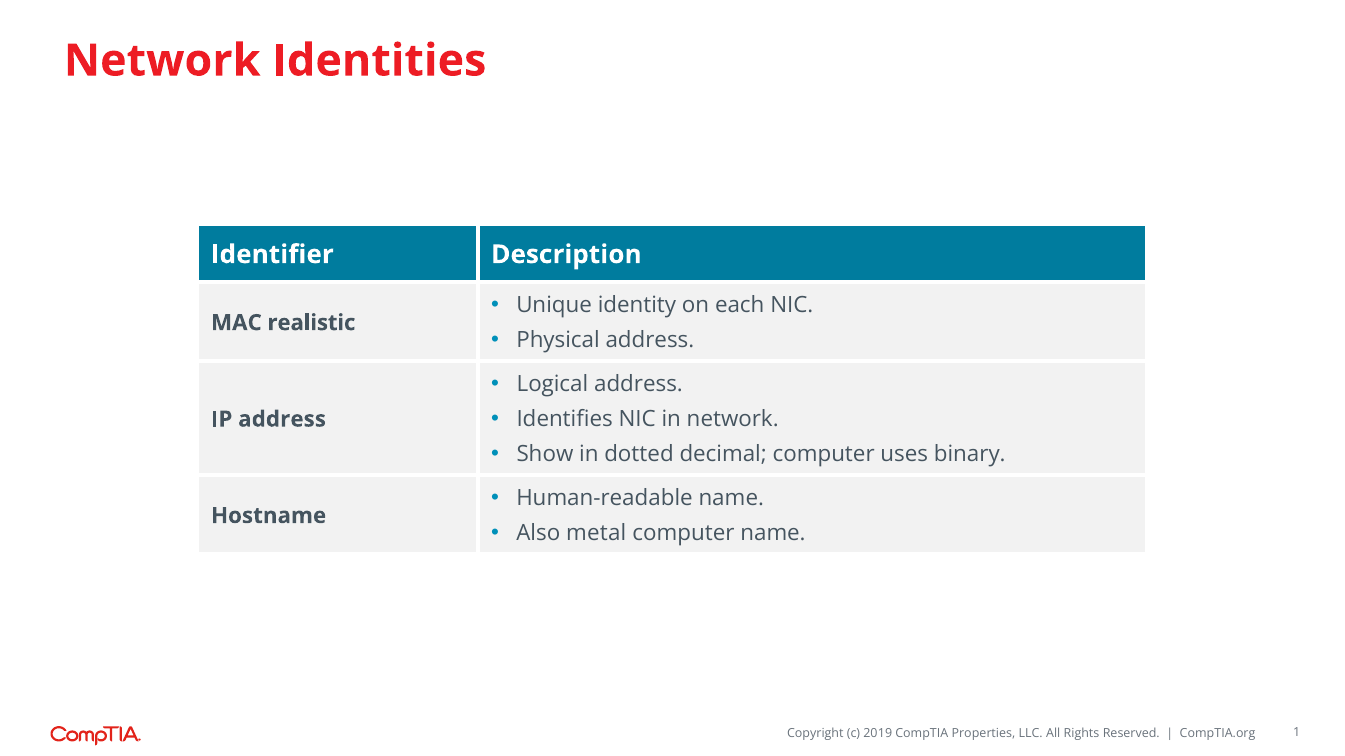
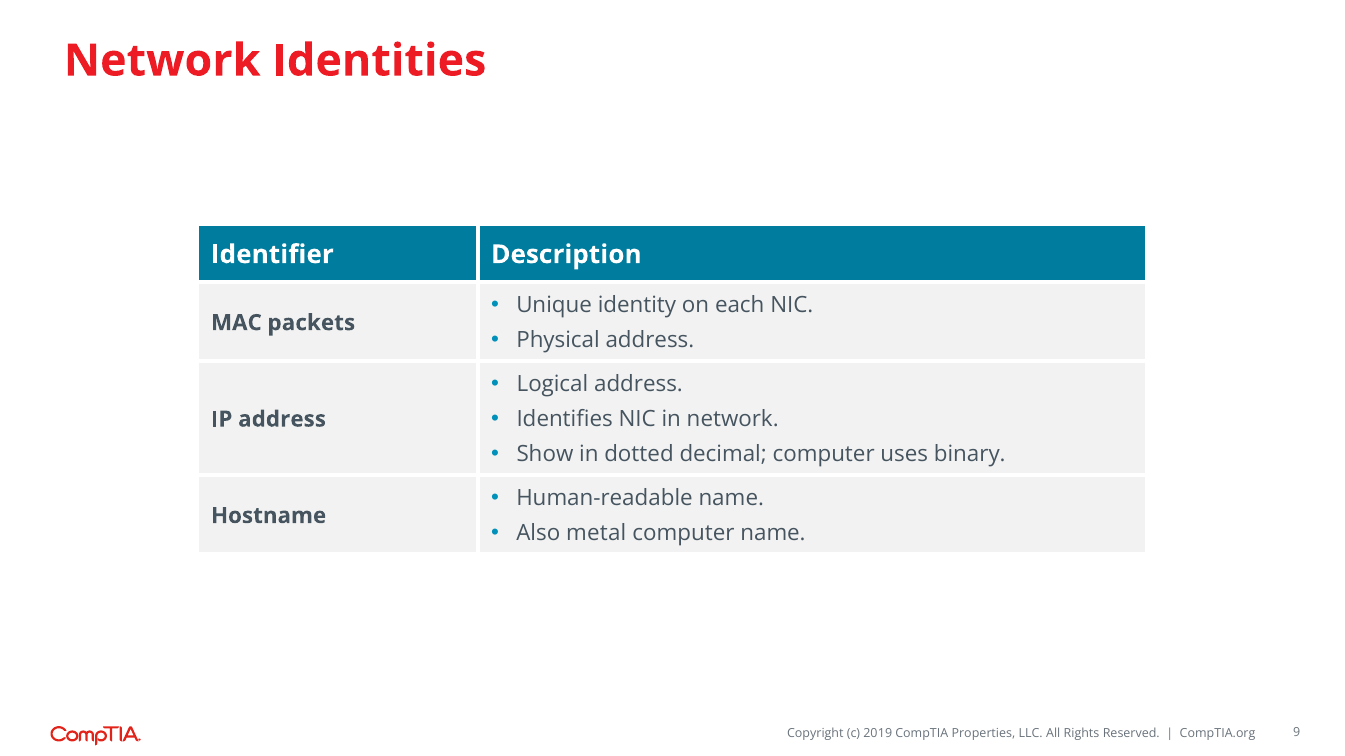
realistic: realistic -> packets (311, 323)
1: 1 -> 9 (1297, 733)
